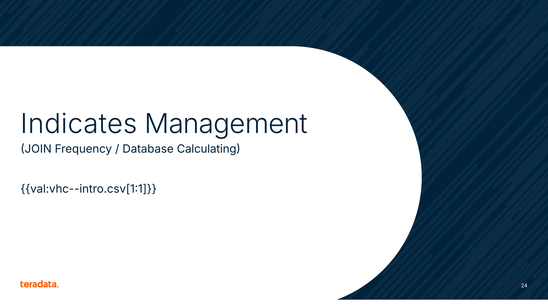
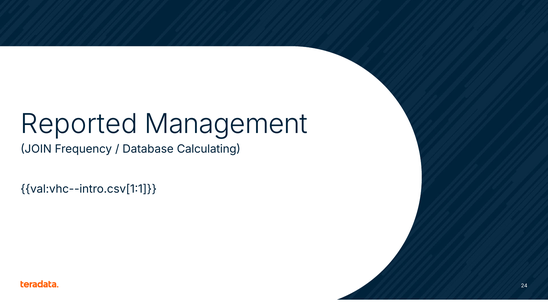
Indicates: Indicates -> Reported (79, 124)
